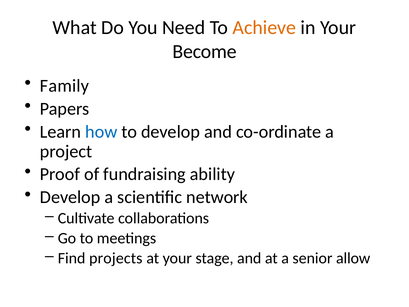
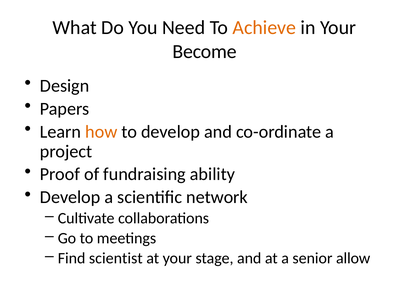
Family: Family -> Design (65, 86)
how colour: blue -> orange (101, 132)
projects: projects -> scientist (116, 258)
